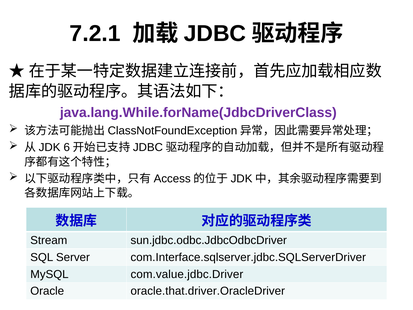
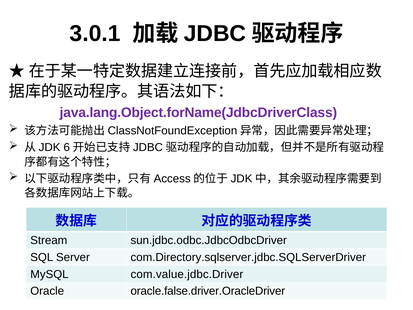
7.2.1: 7.2.1 -> 3.0.1 (95, 33)
java.lang.While.forName(JdbcDriverClass: java.lang.While.forName(JdbcDriverClass -> java.lang.Object.forName(JdbcDriverClass (198, 113)
com.Interface.sqlserver.jdbc.SQLServerDriver: com.Interface.sqlserver.jdbc.SQLServerDriver -> com.Directory.sqlserver.jdbc.SQLServerDriver (248, 257)
oracle.that.driver.OracleDriver: oracle.that.driver.OracleDriver -> oracle.false.driver.OracleDriver (208, 291)
